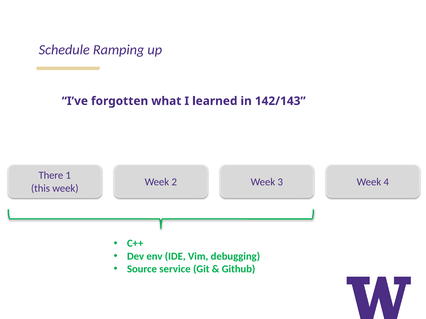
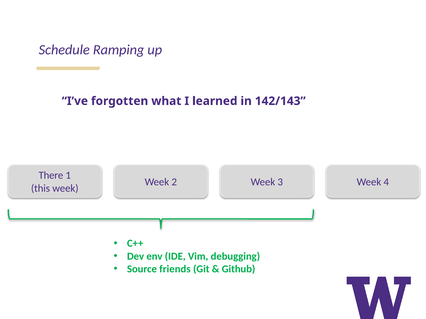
service: service -> friends (175, 269)
